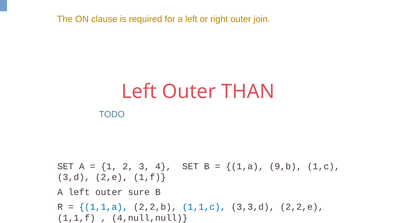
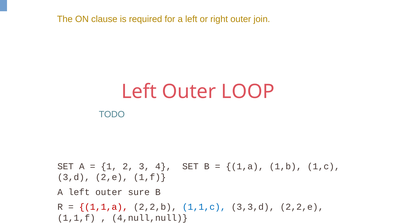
THAN: THAN -> LOOP (248, 91)
9,b: 9,b -> 1,b (286, 166)
1,1,a colour: blue -> red (104, 207)
